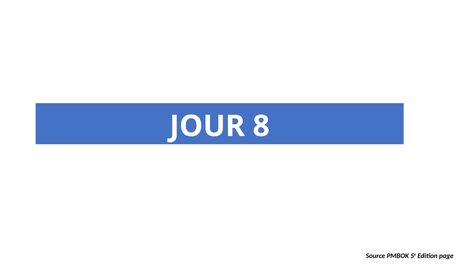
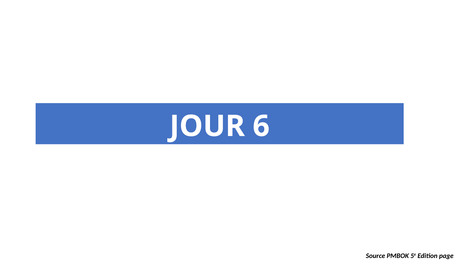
8: 8 -> 6 (261, 126)
